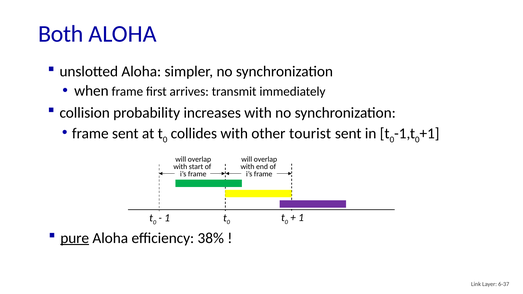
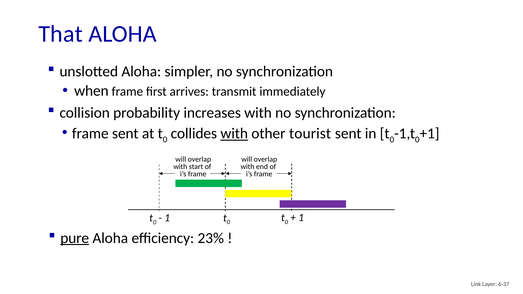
Both: Both -> That (61, 34)
with underline: none -> present (234, 134)
38%: 38% -> 23% (211, 238)
